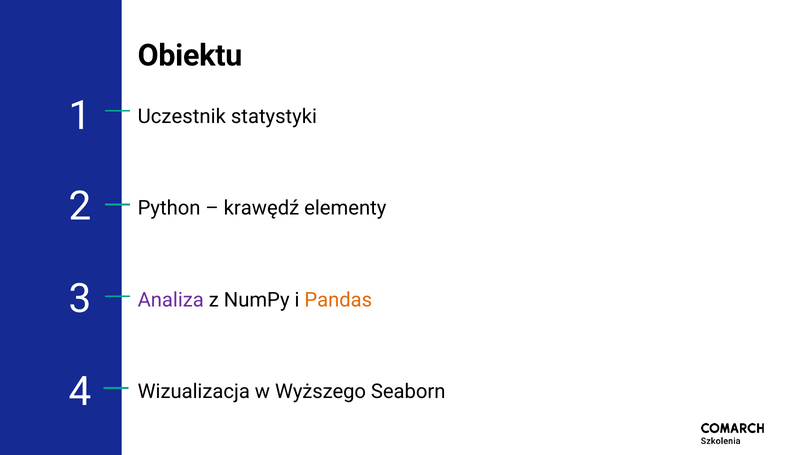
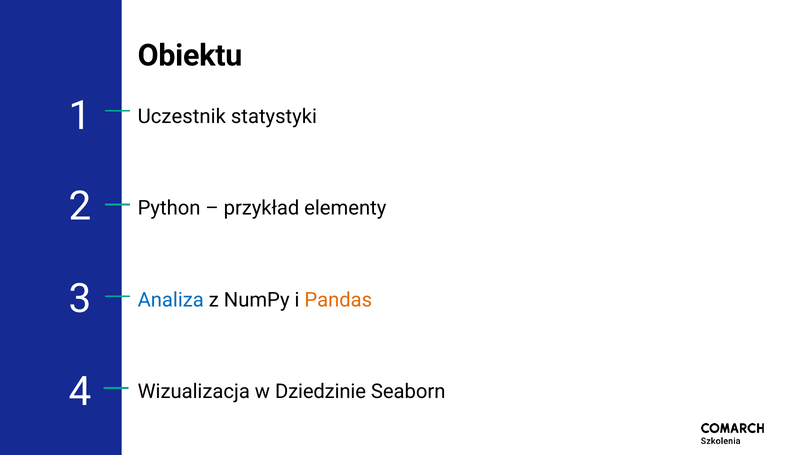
krawędź: krawędź -> przykład (262, 208)
Analiza colour: purple -> blue (171, 300)
Wyższego: Wyższego -> Dziedzinie (321, 392)
